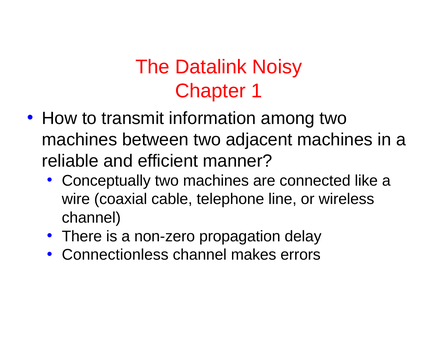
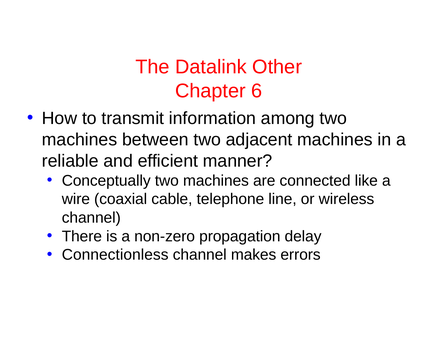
Noisy: Noisy -> Other (277, 67)
1: 1 -> 6 (257, 91)
